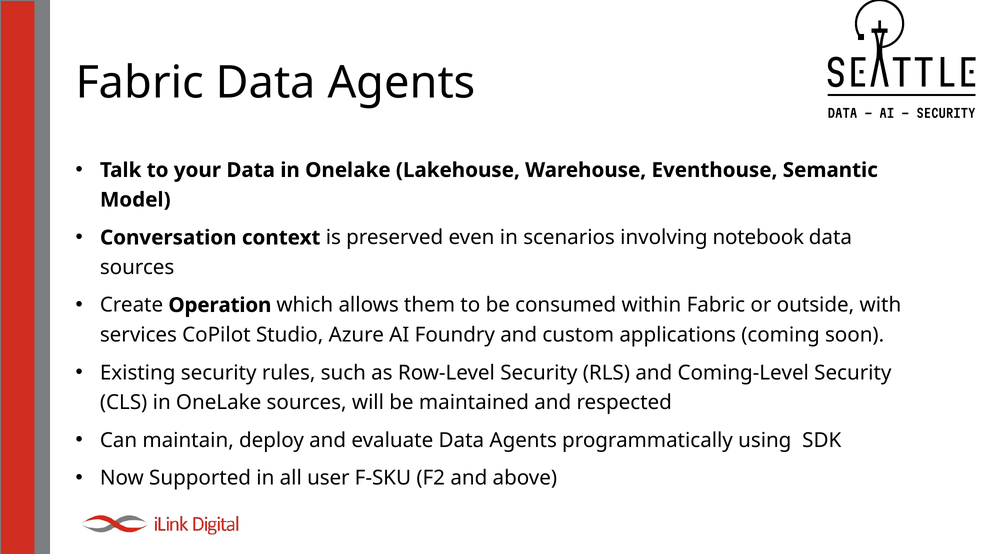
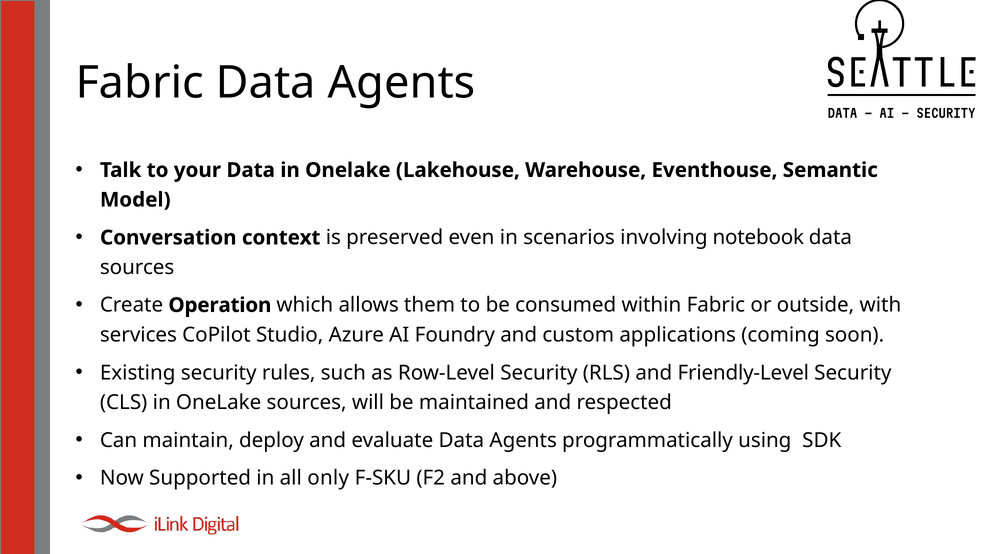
Coming-Level: Coming-Level -> Friendly-Level (743, 373)
user: user -> only (328, 478)
